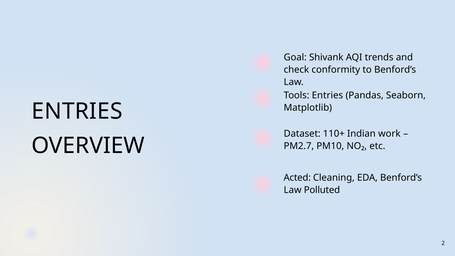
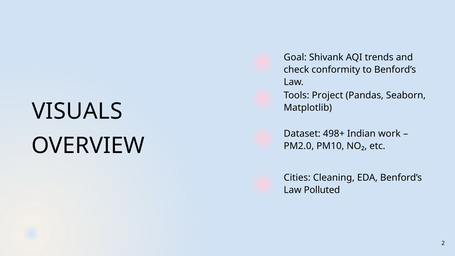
Tools Entries: Entries -> Project (327, 95)
ENTRIES: ENTRIES -> VISUALS (77, 111)
110+: 110+ -> 498+ (334, 134)
PM2.7: PM2.7 -> PM2.0 (299, 146)
Acted: Acted -> Cities (297, 178)
